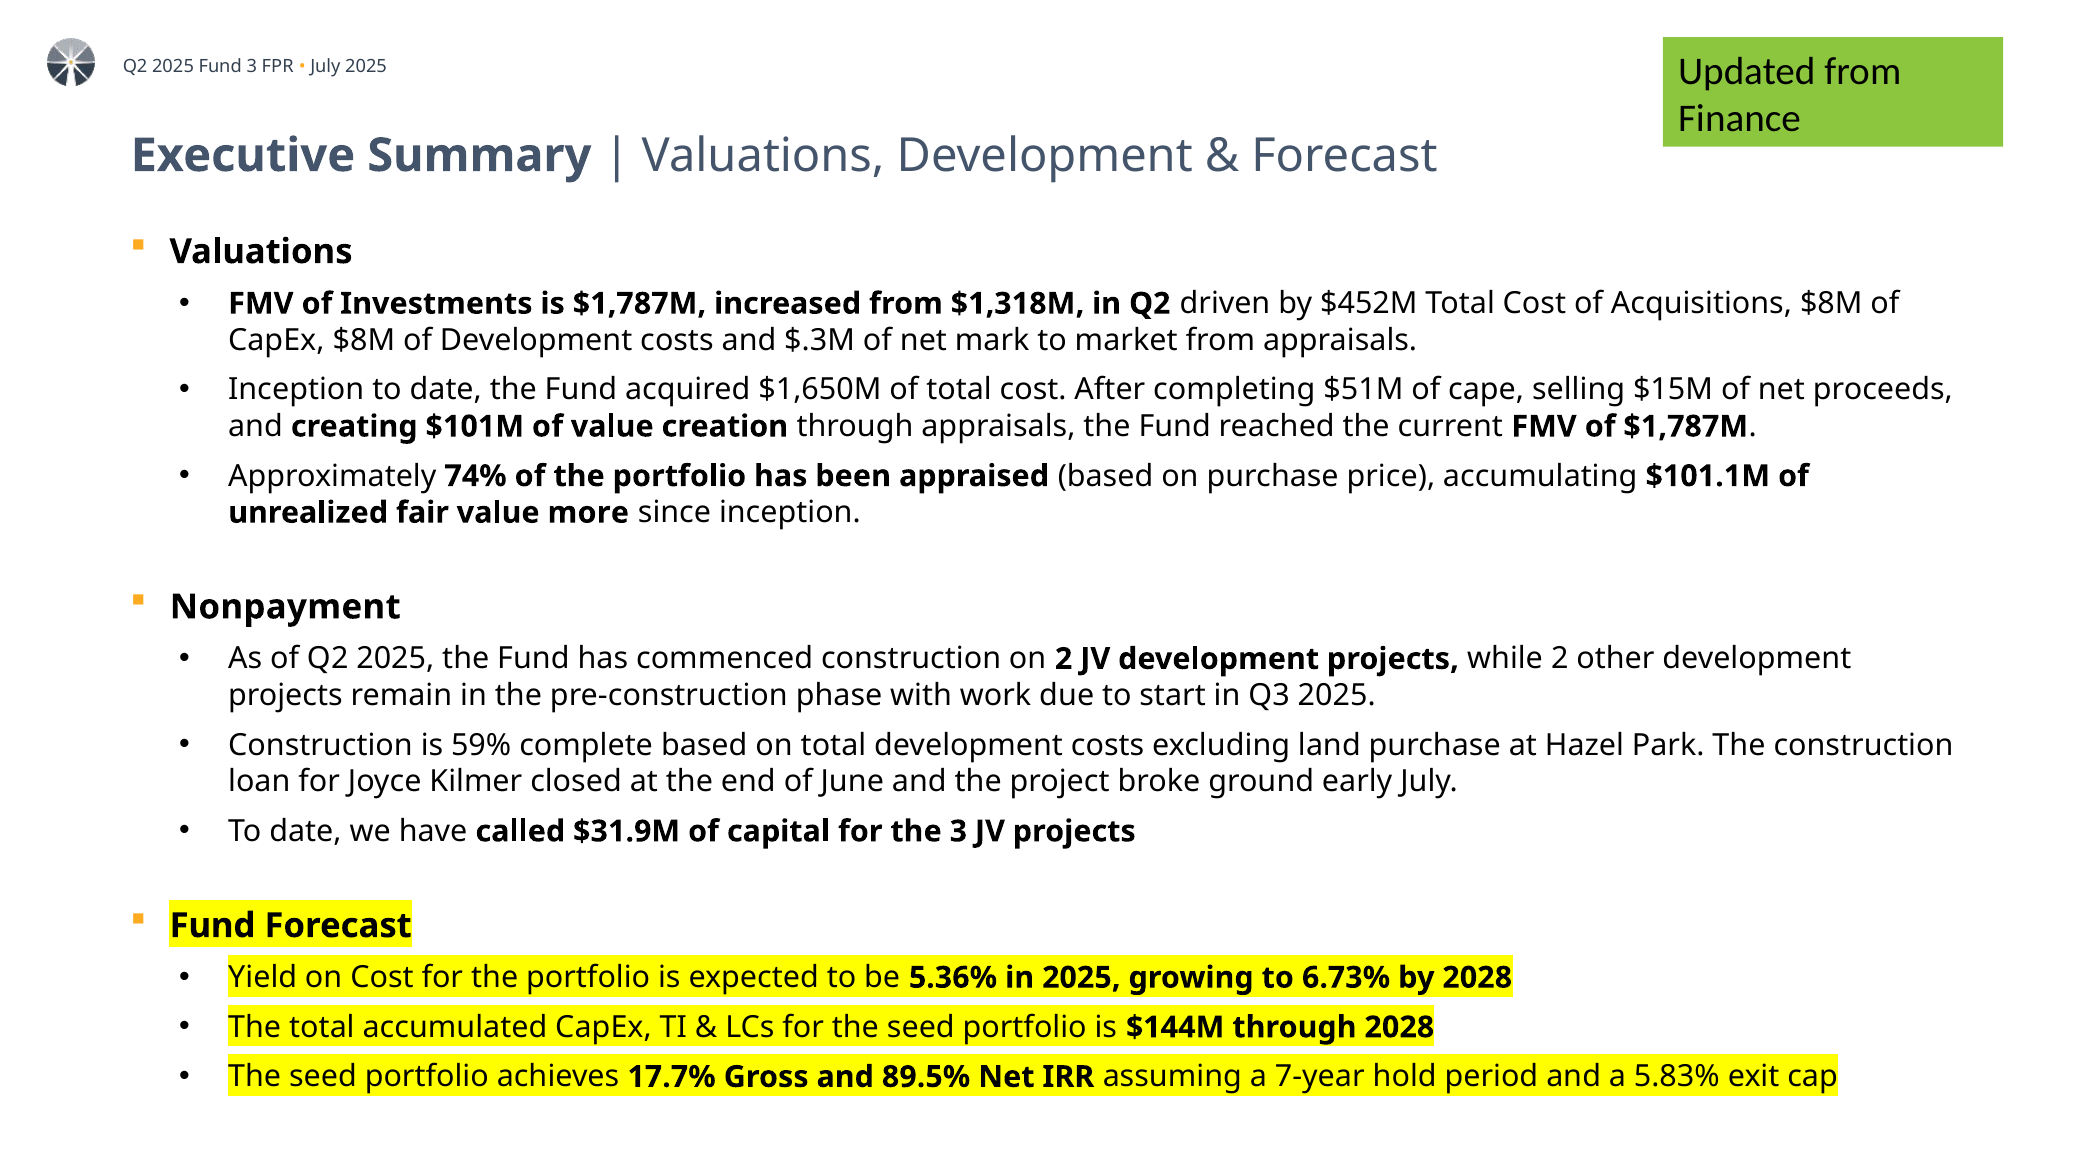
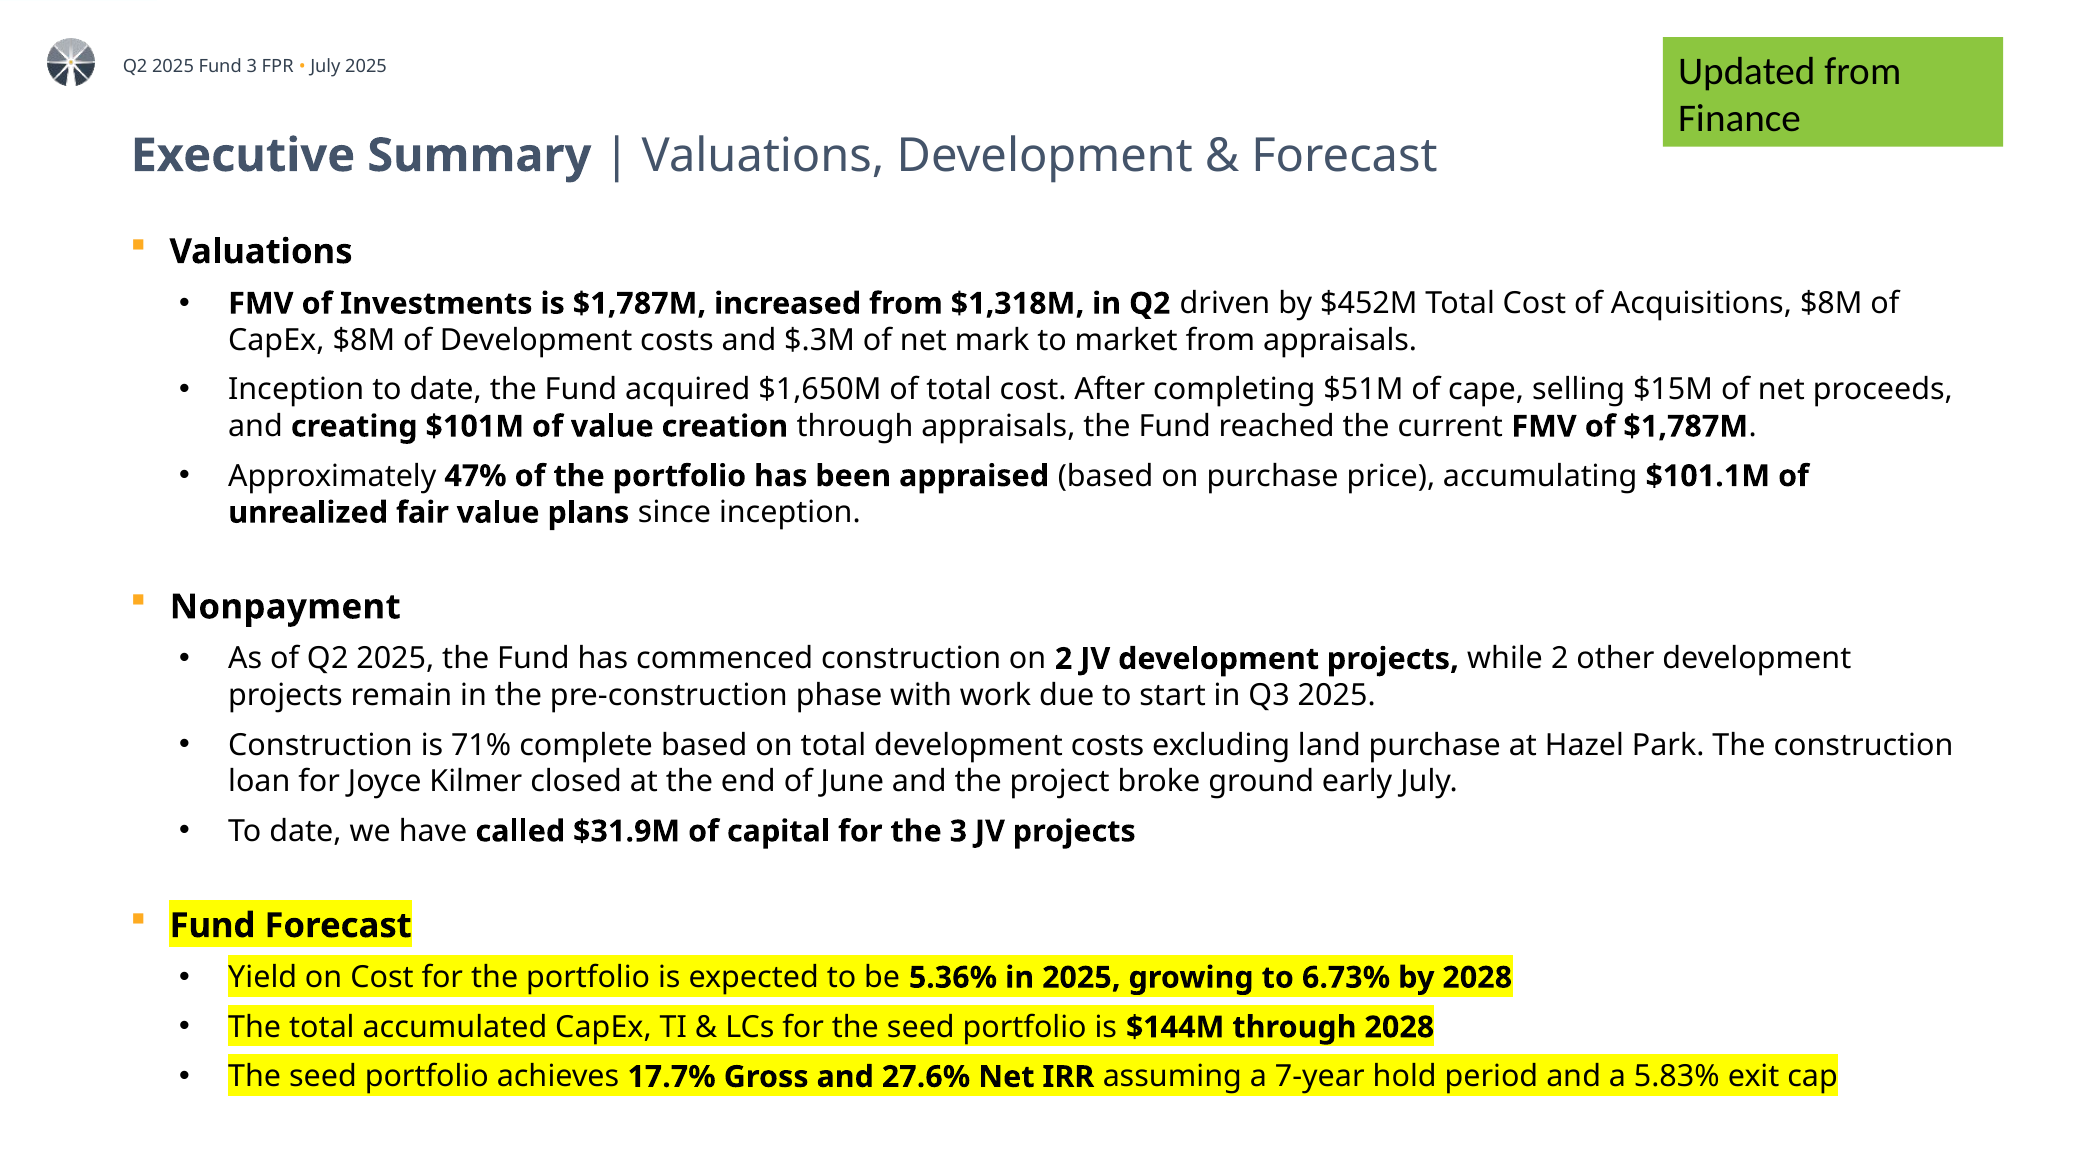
74%: 74% -> 47% (476, 476)
more: more -> plans (588, 513)
59%: 59% -> 71% (481, 745)
89.5%: 89.5% -> 27.6% (926, 1077)
